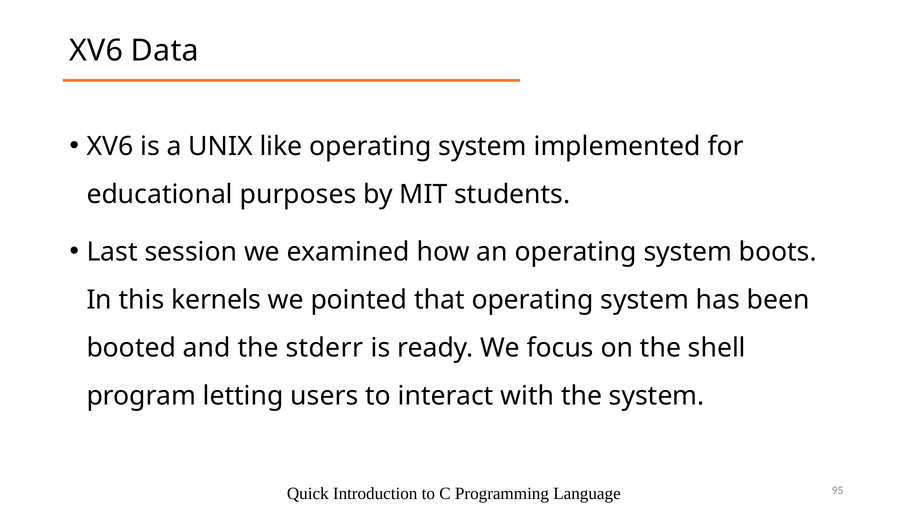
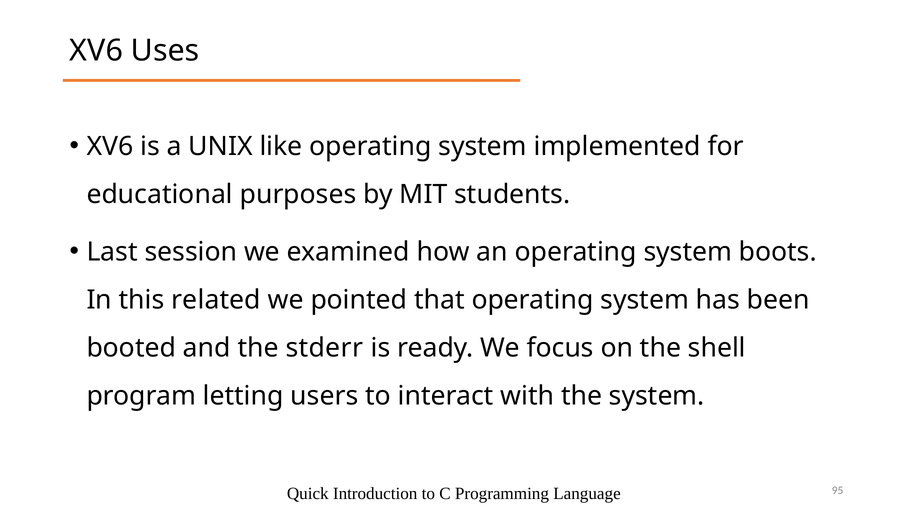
Data: Data -> Uses (165, 51)
kernels: kernels -> related (216, 300)
